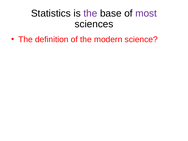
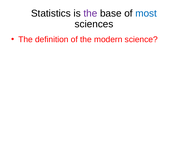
most colour: purple -> blue (146, 13)
